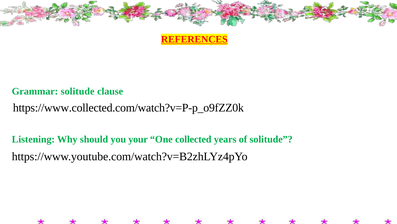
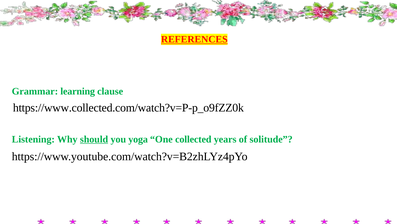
Grammar solitude: solitude -> learning (78, 91)
should underline: none -> present (94, 139)
your: your -> yoga (138, 139)
